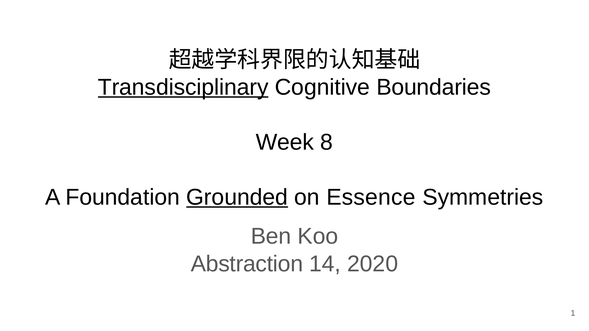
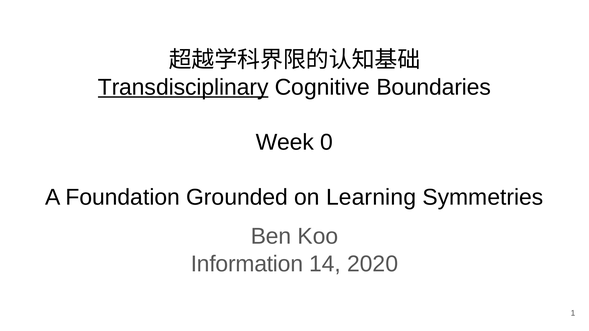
8: 8 -> 0 (327, 142)
Grounded underline: present -> none (237, 197)
Essence: Essence -> Learning (371, 197)
Abstraction: Abstraction -> Information (247, 264)
